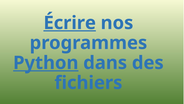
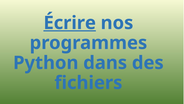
Python underline: present -> none (46, 63)
